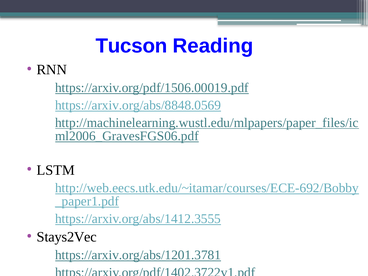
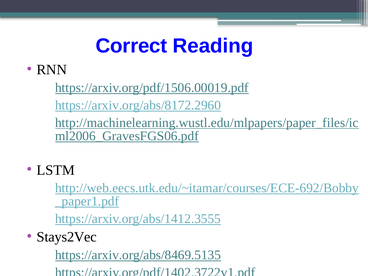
Tucson: Tucson -> Correct (131, 46)
https://arxiv.org/abs/8848.0569: https://arxiv.org/abs/8848.0569 -> https://arxiv.org/abs/8172.2960 (138, 105)
https://arxiv.org/abs/1201.3781: https://arxiv.org/abs/1201.3781 -> https://arxiv.org/abs/8469.5135 (138, 255)
